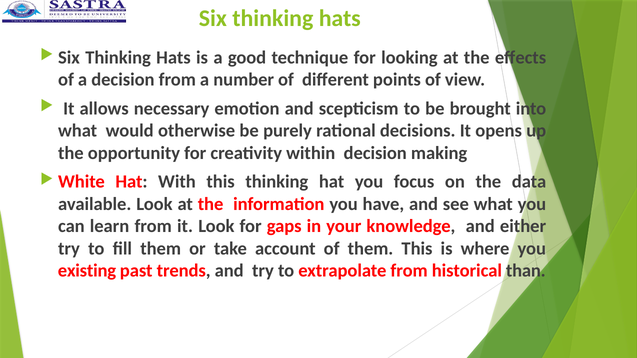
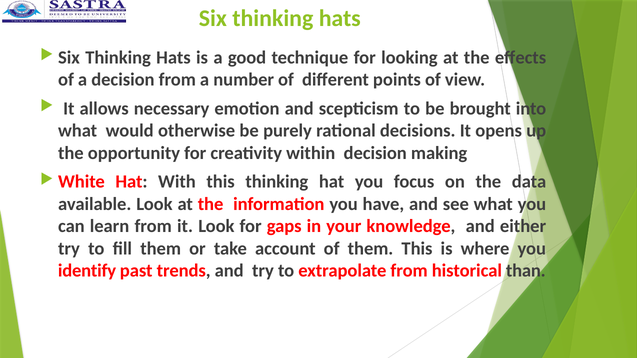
existing: existing -> identify (87, 271)
